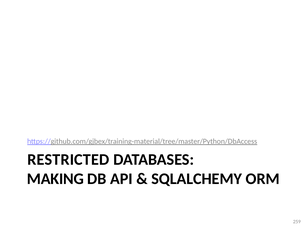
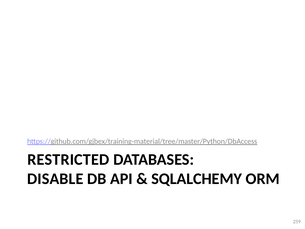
MAKING: MAKING -> DISABLE (55, 179)
